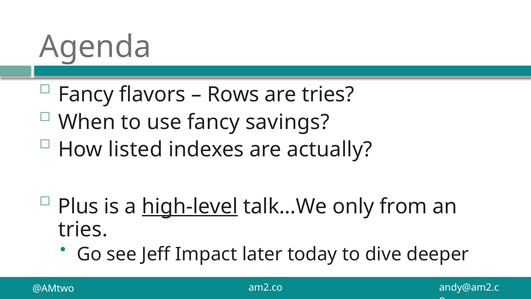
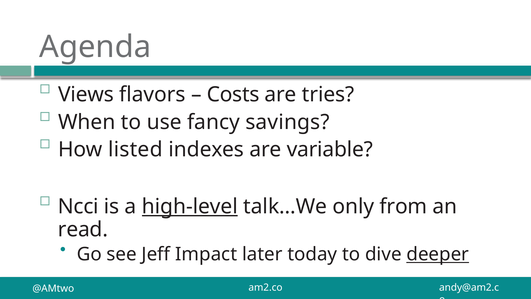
Fancy: Fancy -> Views (86, 95)
Rows: Rows -> Costs (233, 95)
actually: actually -> variable (330, 149)
Plus: Plus -> Ncci (78, 206)
tries: tries -> read (83, 229)
deeper underline: none -> present (438, 254)
